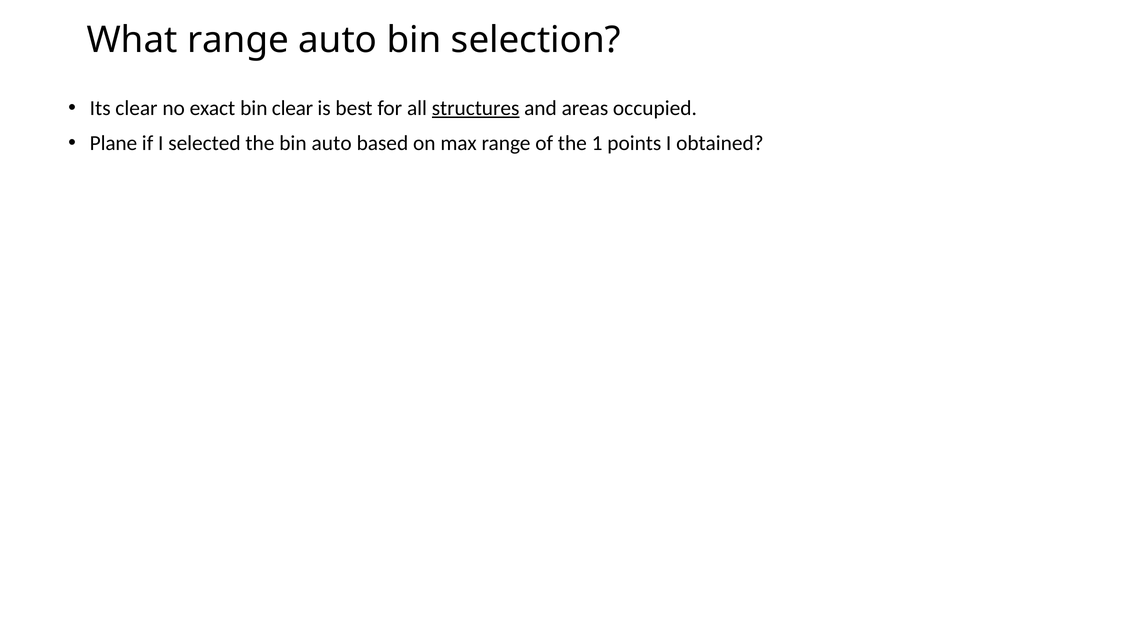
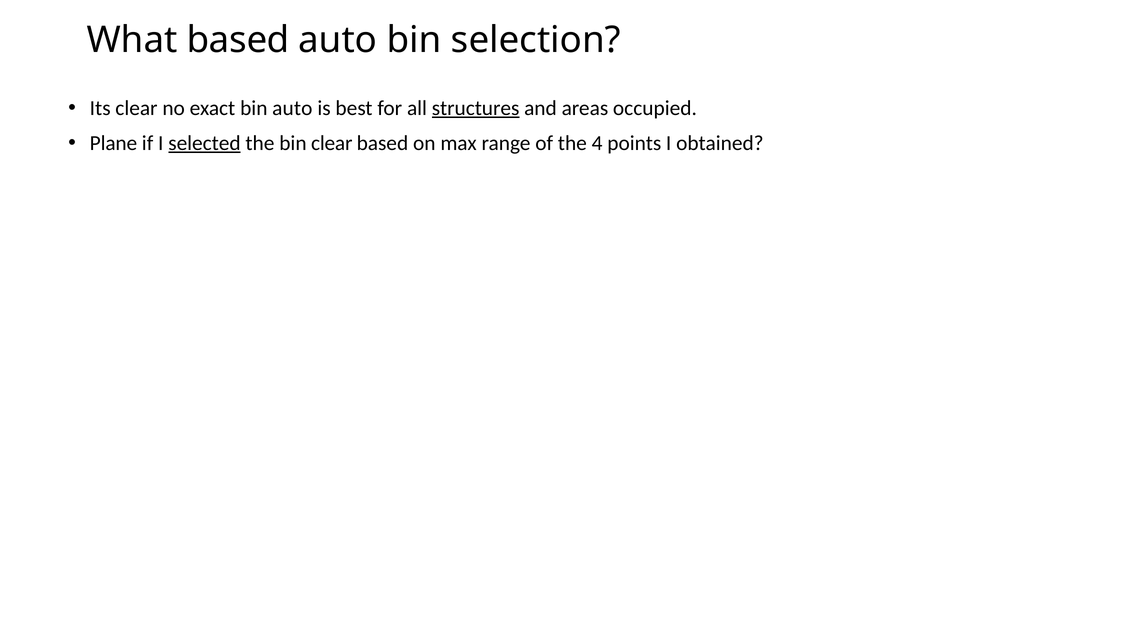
What range: range -> based (238, 40)
bin clear: clear -> auto (292, 108)
selected underline: none -> present (204, 143)
bin auto: auto -> clear (332, 143)
1: 1 -> 4 (597, 143)
